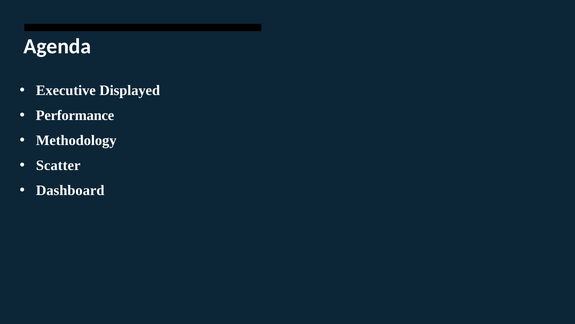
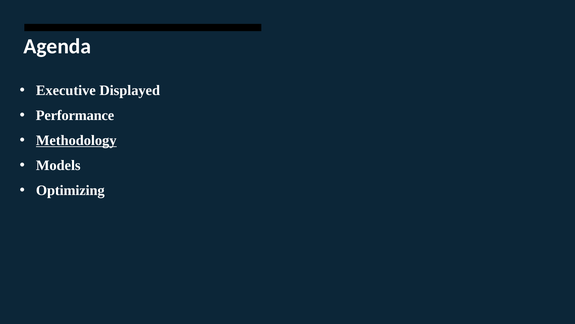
Methodology underline: none -> present (76, 140)
Scatter: Scatter -> Models (58, 165)
Dashboard: Dashboard -> Optimizing (70, 190)
